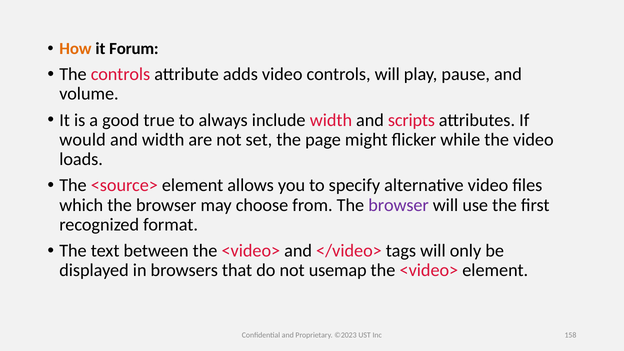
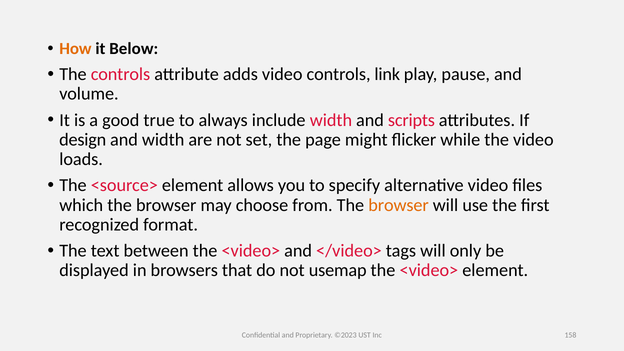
Forum: Forum -> Below (134, 49)
controls will: will -> link (387, 74)
would: would -> design (83, 140)
browser colour: purple -> orange (399, 205)
